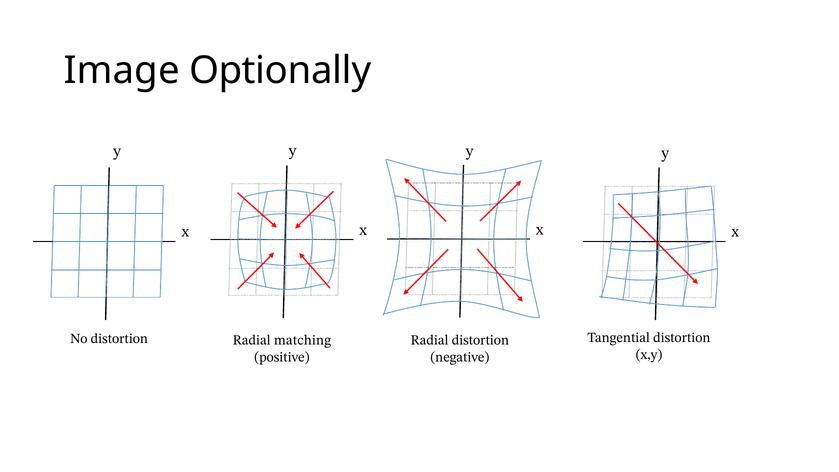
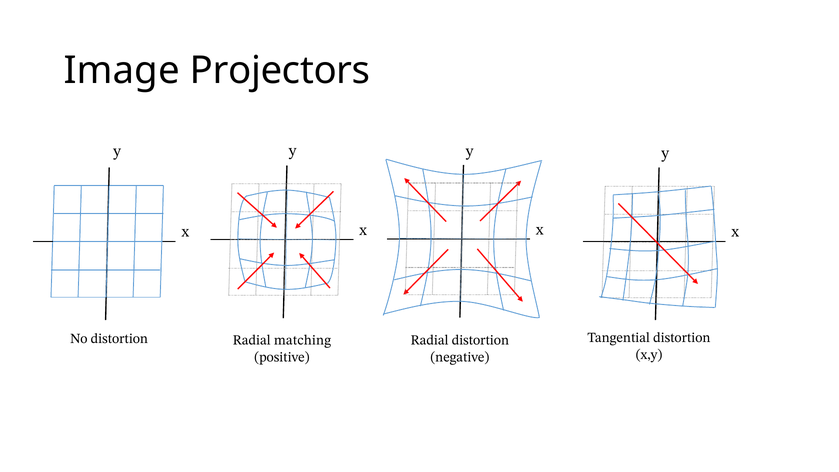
Optionally: Optionally -> Projectors (280, 70)
